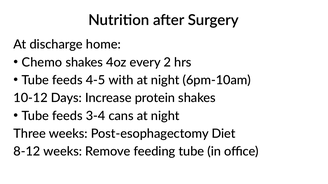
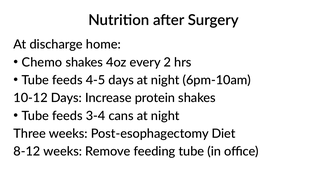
4-5 with: with -> days (121, 80)
